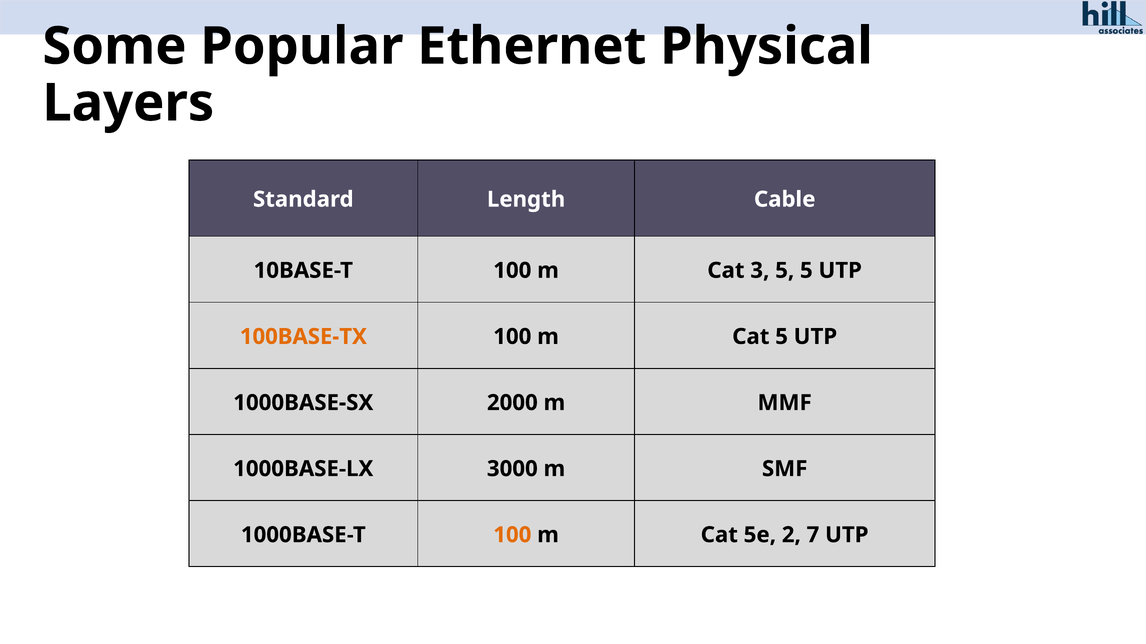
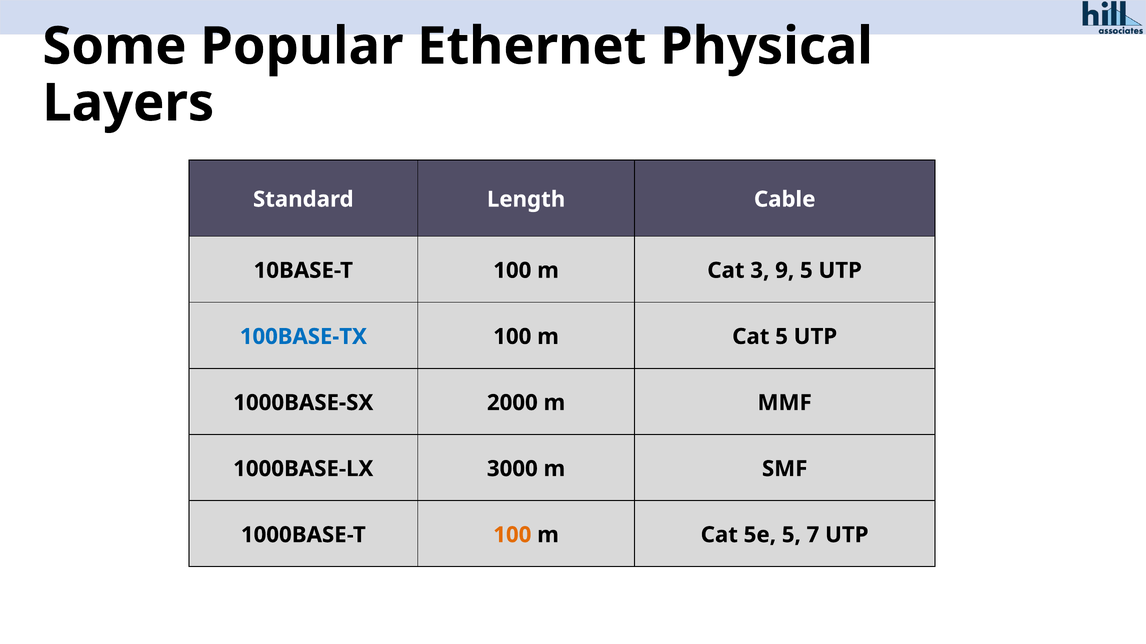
3 5: 5 -> 9 (785, 271)
100BASE-TX colour: orange -> blue (303, 337)
5e 2: 2 -> 5 (791, 535)
